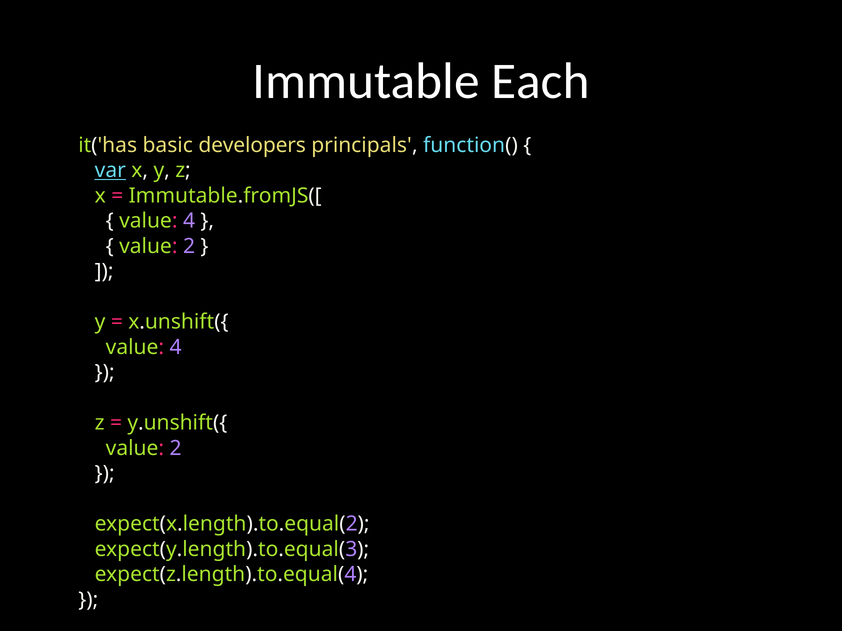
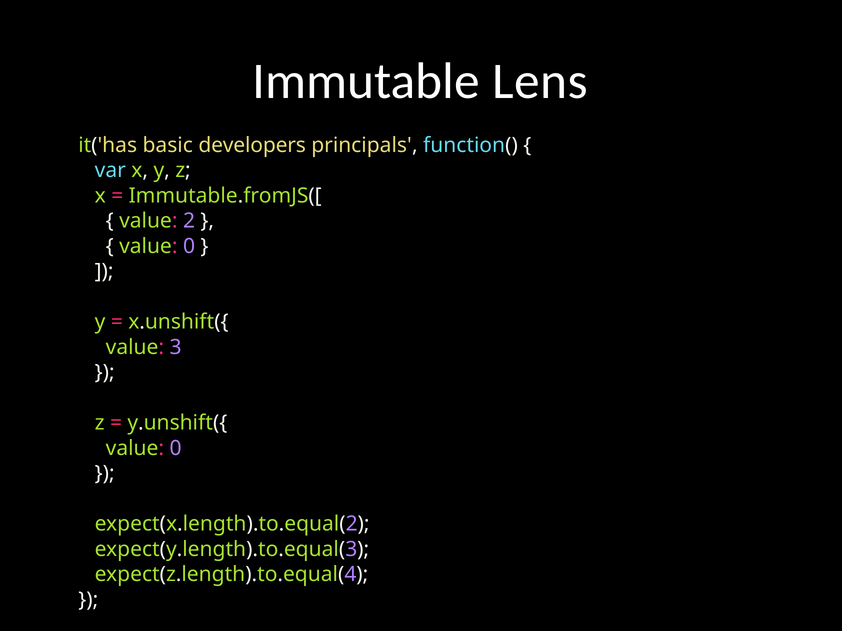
Each: Each -> Lens (540, 82)
var underline: present -> none (110, 171)
4: 4 -> 2 (189, 221)
2: 2 -> 0 (189, 246)
4: 4 -> 3 (176, 347)
2: 2 -> 0 (176, 449)
